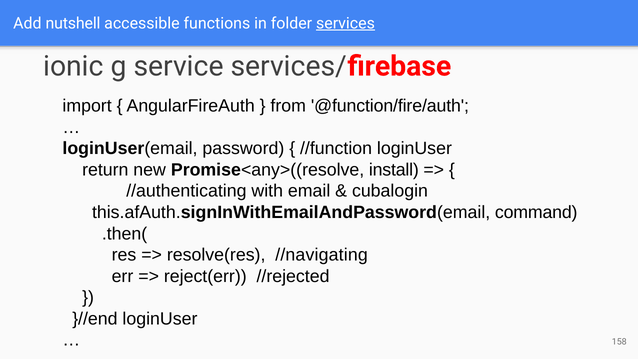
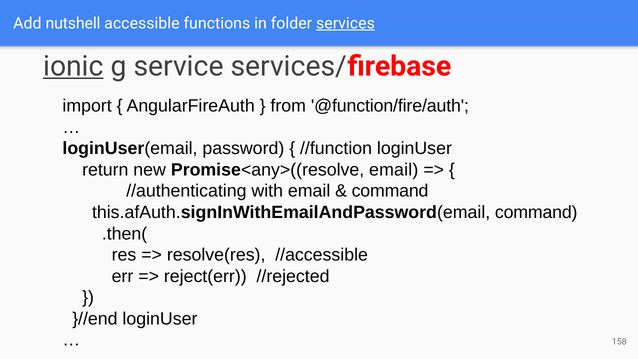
ionic underline: none -> present (73, 66)
Promise<any>((resolve install: install -> email (394, 170)
cubalogin: cubalogin -> command (390, 191)
//navigating: //navigating -> //accessible (322, 255)
